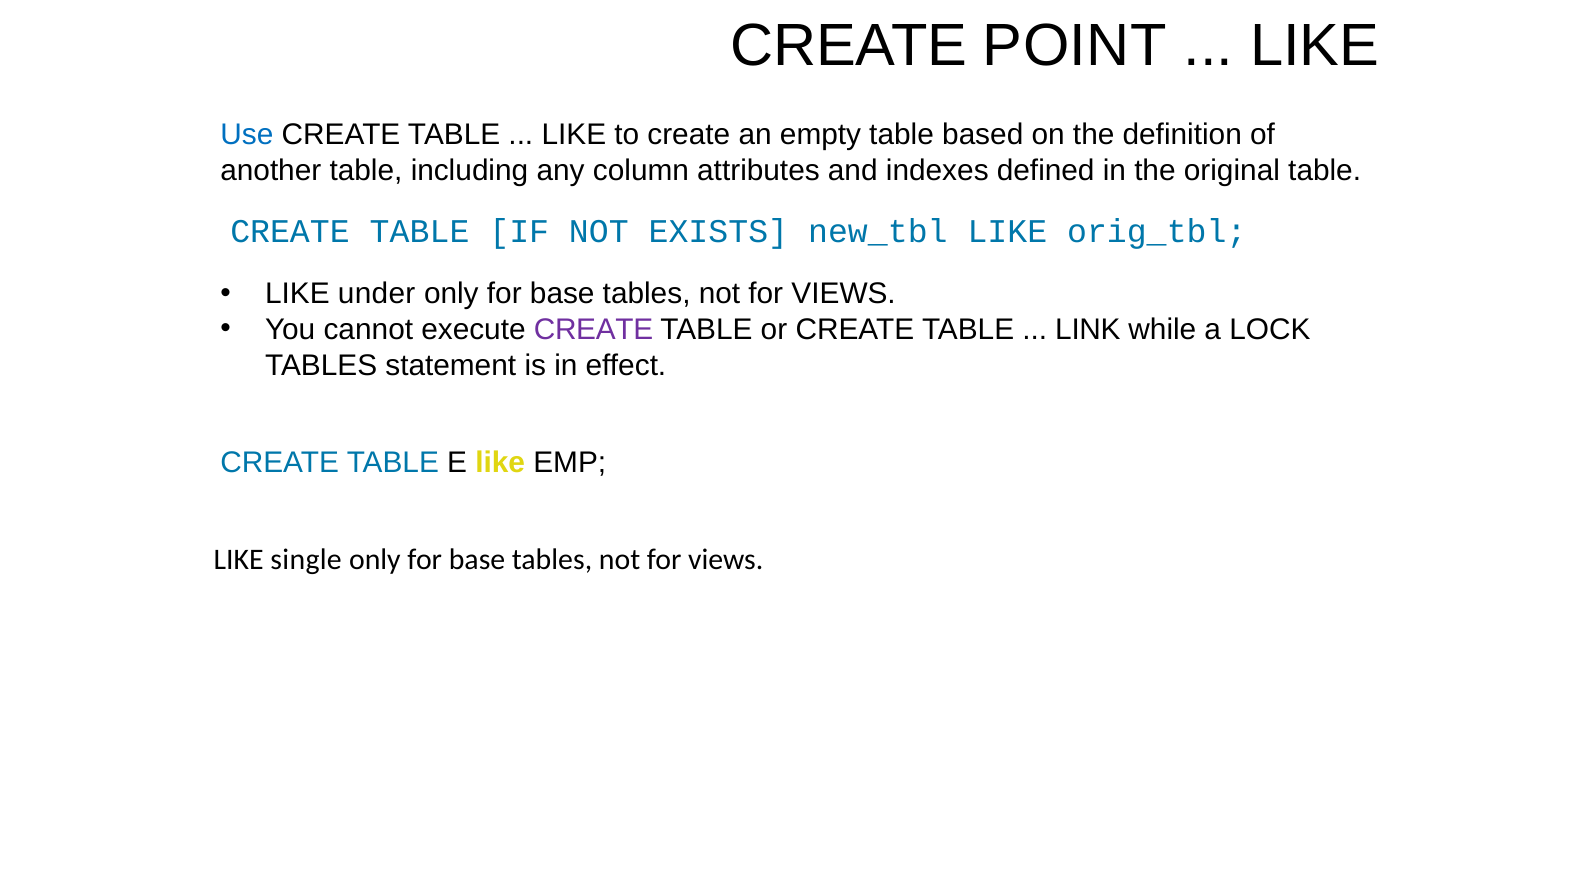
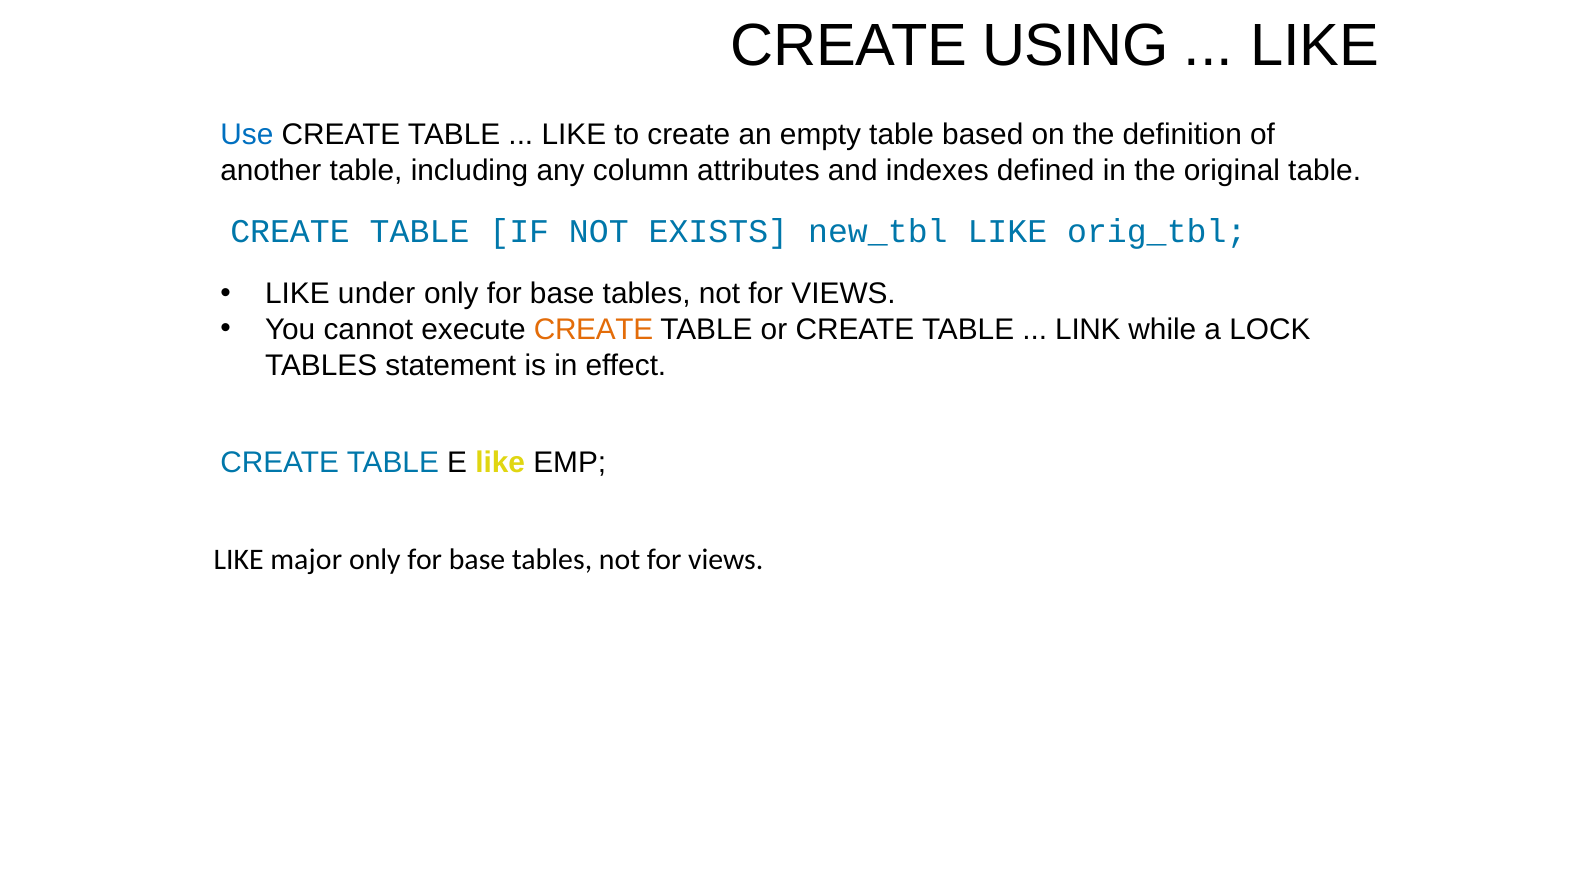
POINT: POINT -> USING (1075, 46)
CREATE colour: purple -> orange (593, 330)
single: single -> major (306, 560)
